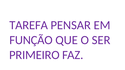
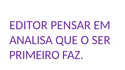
TAREFA: TAREFA -> EDITOR (28, 25)
FUNÇÃO: FUNÇÃO -> ANALISA (31, 40)
